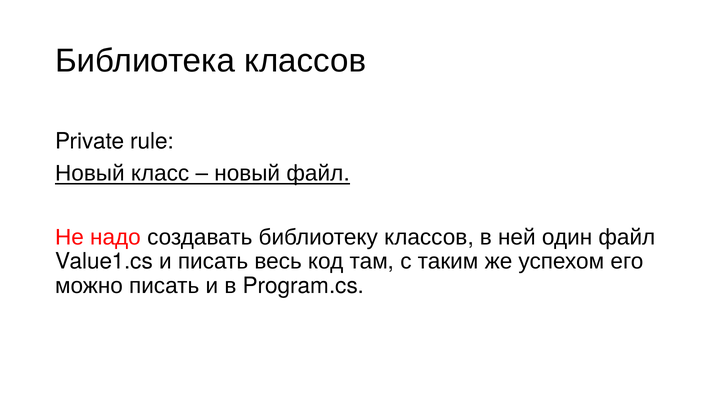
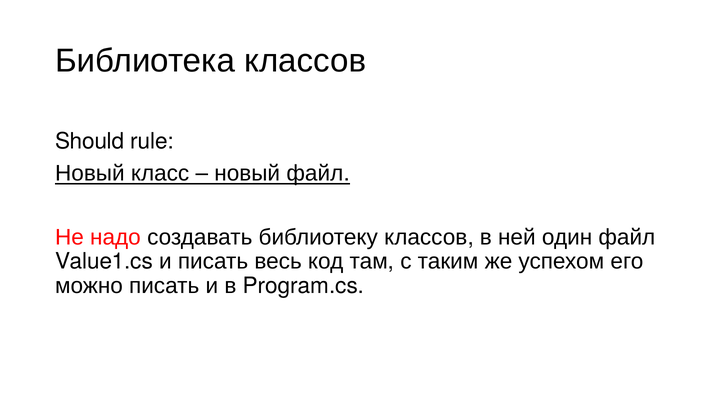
Private: Private -> Should (90, 142)
